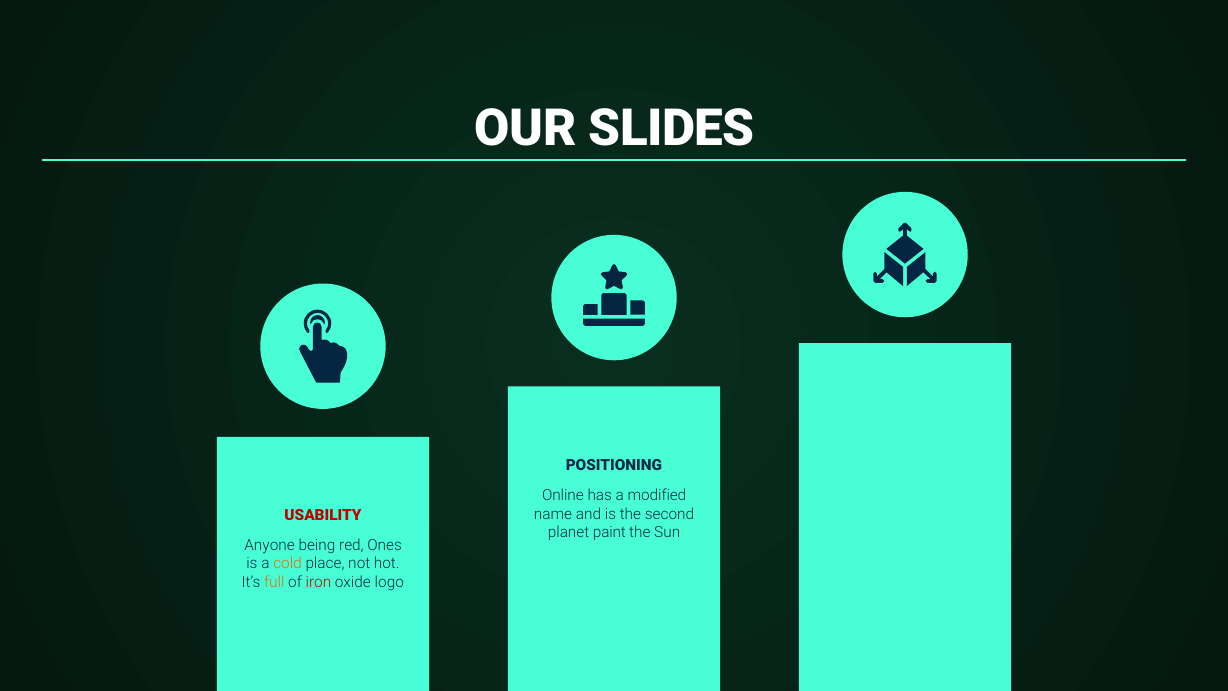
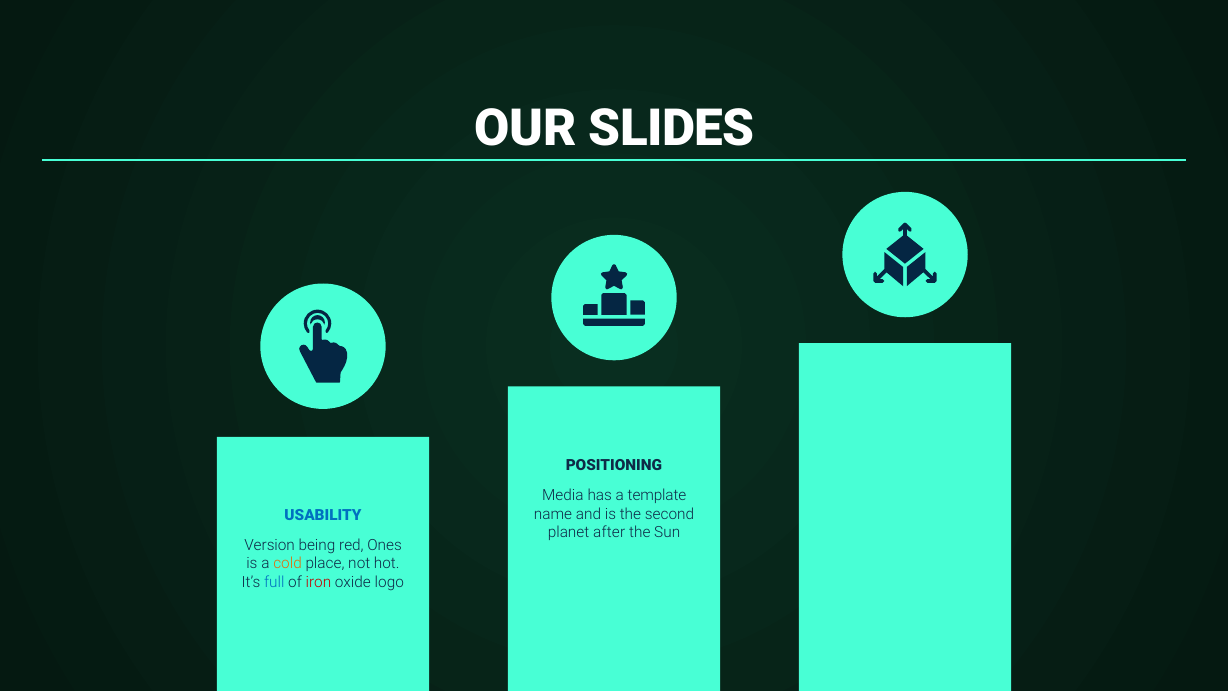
Online: Online -> Media (563, 496)
modified: modified -> template (657, 496)
USABILITY colour: red -> blue (323, 515)
paint: paint -> after (609, 533)
Anyone: Anyone -> Version (270, 545)
full colour: orange -> blue (274, 582)
